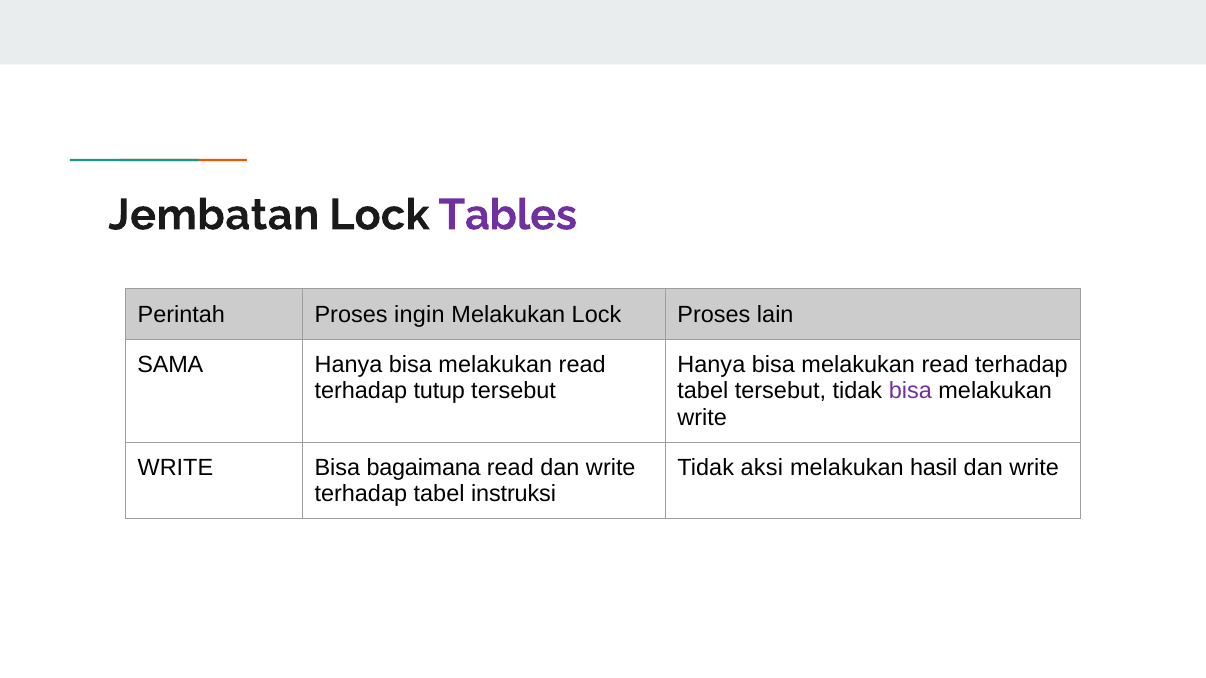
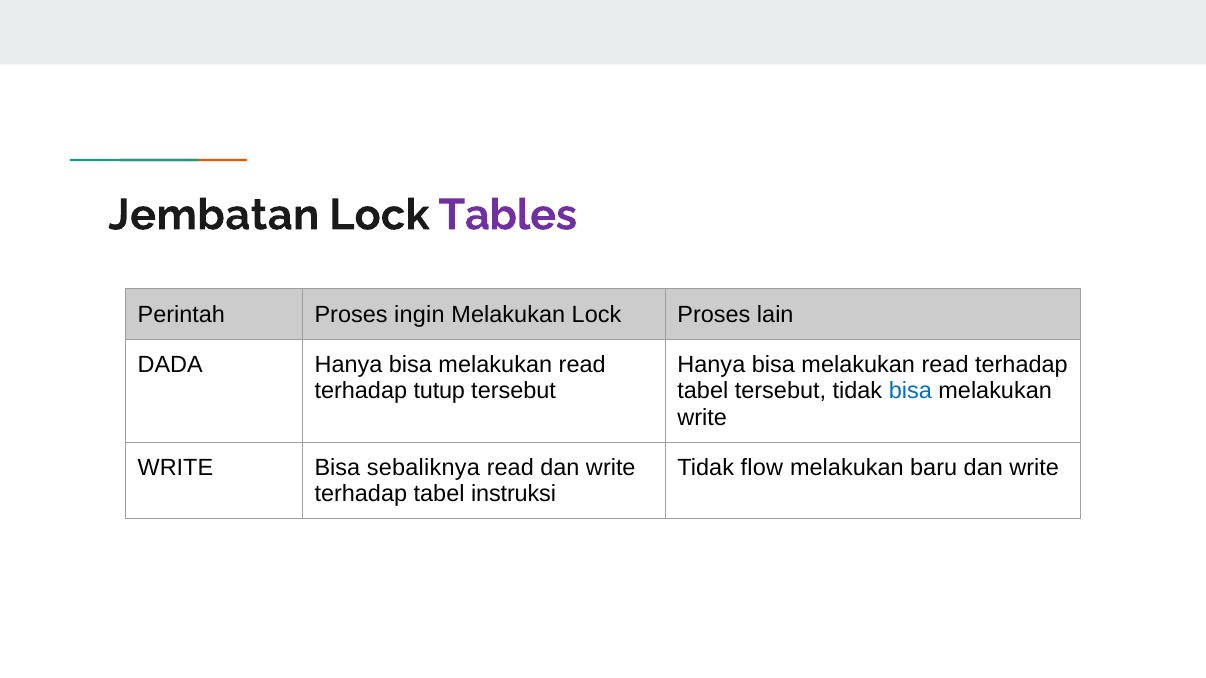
SAMA: SAMA -> DADA (170, 365)
bisa colour: purple -> blue (910, 391)
bagaimana: bagaimana -> sebaliknya (423, 468)
aksi: aksi -> flow (762, 468)
hasil: hasil -> baru (934, 468)
